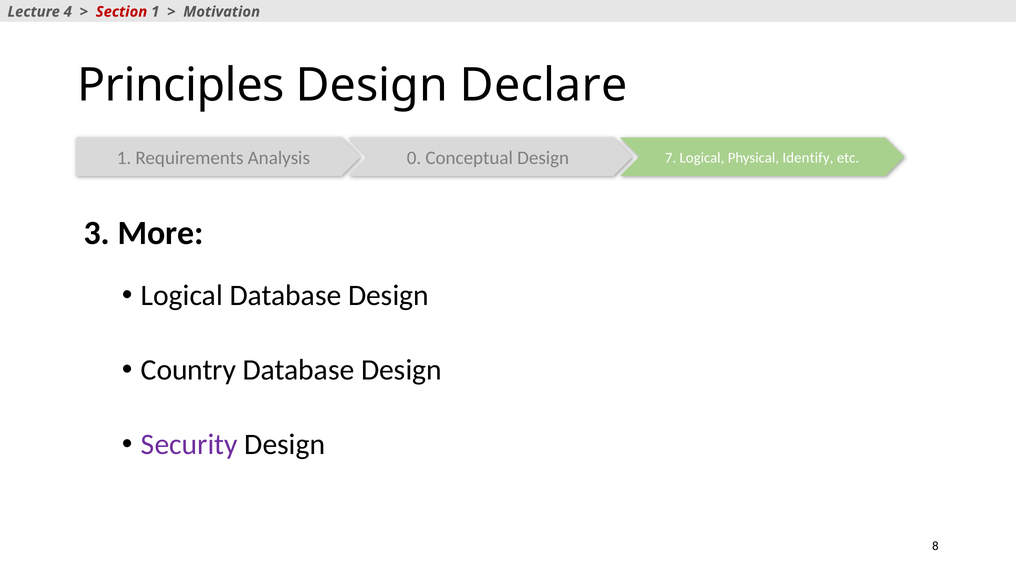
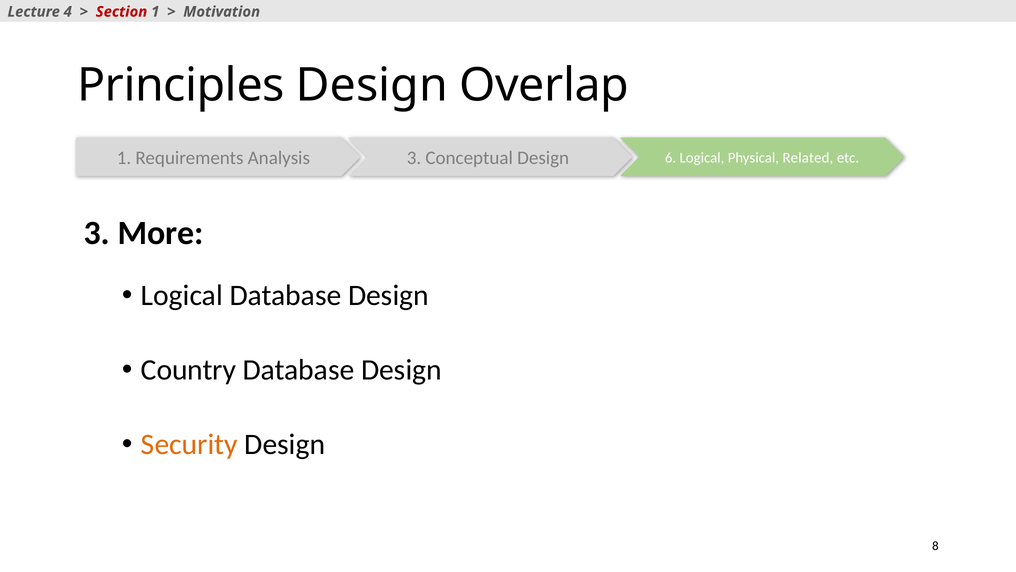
Declare: Declare -> Overlap (544, 85)
Analysis 0: 0 -> 3 (414, 158)
7: 7 -> 6 (671, 158)
Identify: Identify -> Related (808, 158)
Security colour: purple -> orange (189, 444)
